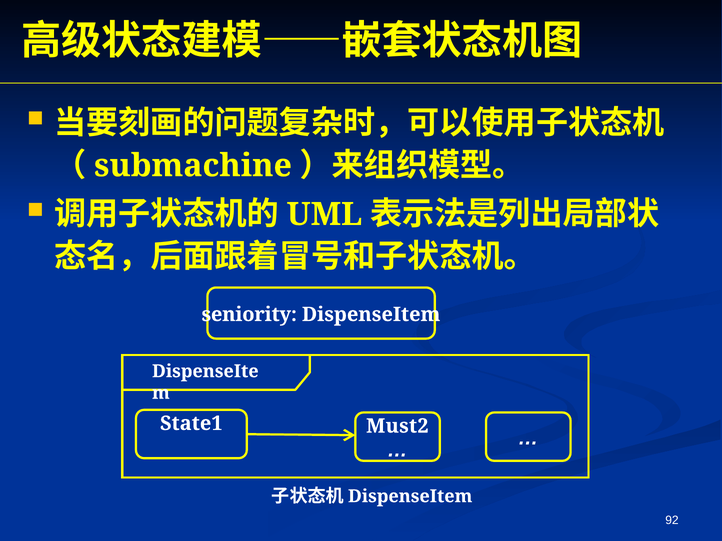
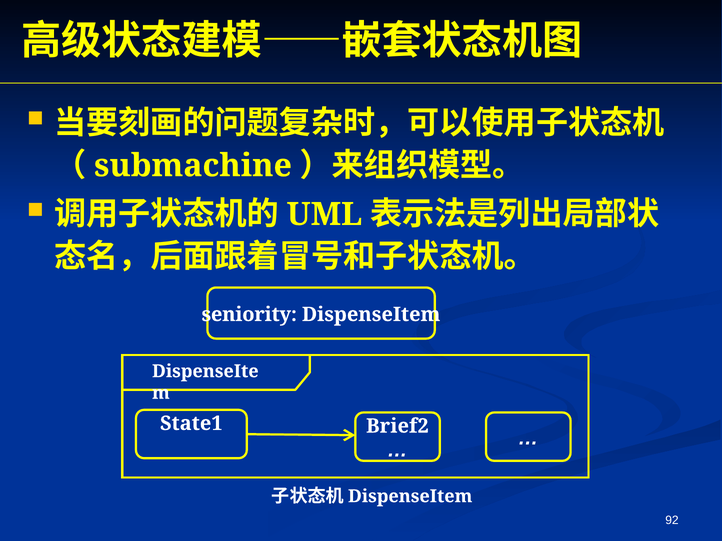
Must2: Must2 -> Brief2 (397, 426)
